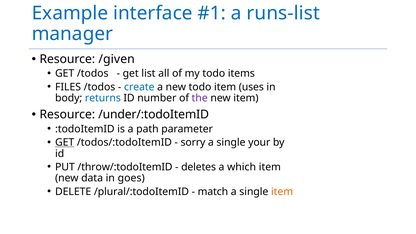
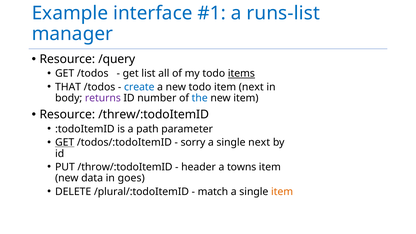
/given: /given -> /query (117, 59)
items underline: none -> present (241, 74)
FILES: FILES -> THAT (68, 87)
item uses: uses -> next (251, 87)
returns colour: blue -> purple (103, 98)
the colour: purple -> blue (200, 98)
/under/:todoItemID: /under/:todoItemID -> /threw/:todoItemID (154, 115)
single your: your -> next (259, 142)
deletes: deletes -> header (199, 167)
which: which -> towns (242, 167)
